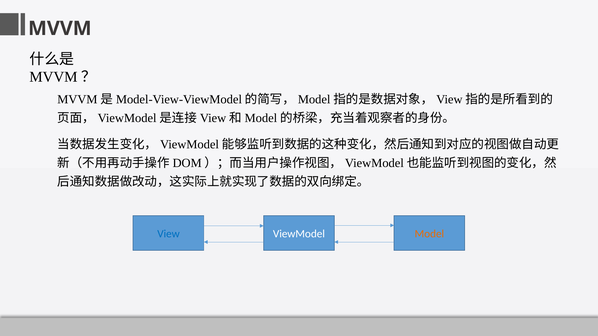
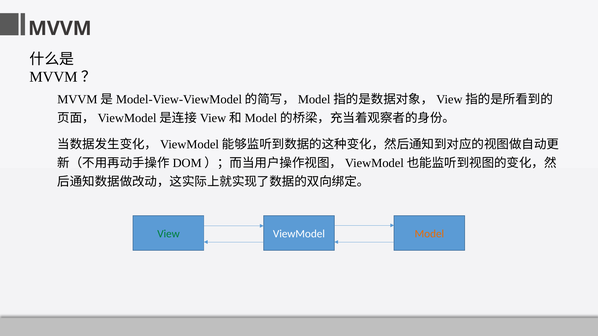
View colour: blue -> green (169, 234)
